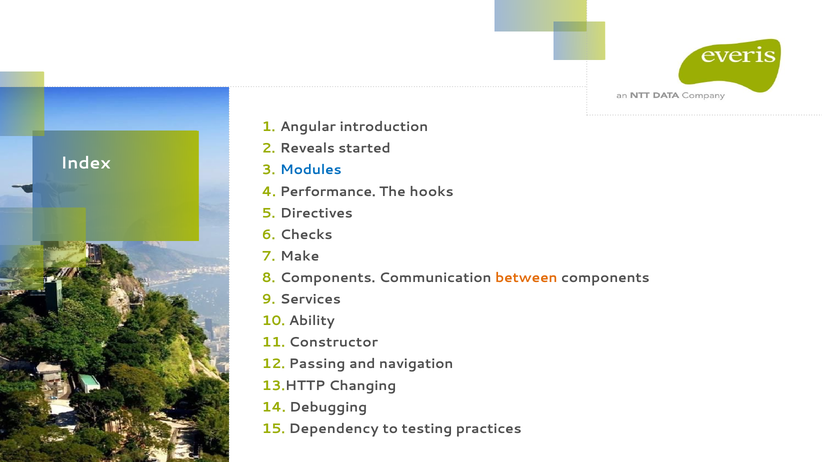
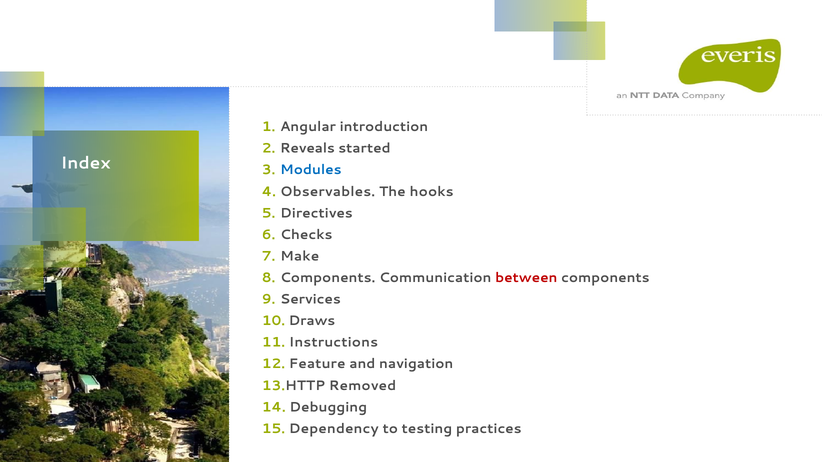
Performance: Performance -> Observables (328, 192)
between colour: orange -> red (526, 278)
Ability: Ability -> Draws (312, 321)
Constructor: Constructor -> Instructions (333, 343)
Passing: Passing -> Feature (317, 364)
Changing: Changing -> Removed (362, 386)
